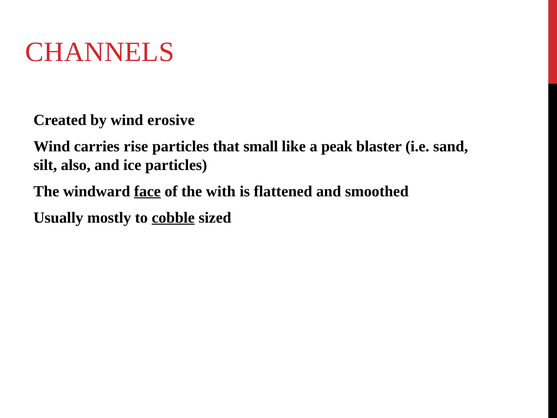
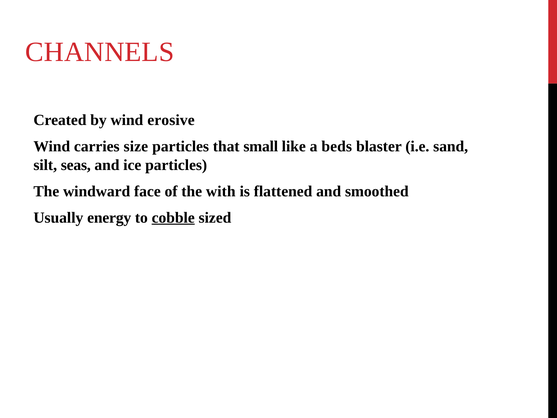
rise: rise -> size (136, 146)
peak: peak -> beds (337, 146)
also: also -> seas (76, 165)
face underline: present -> none (147, 191)
mostly: mostly -> energy (109, 217)
